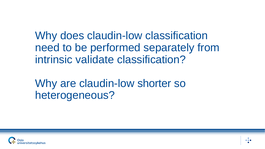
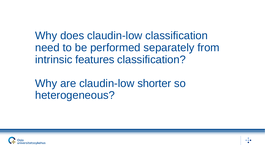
validate: validate -> features (95, 60)
